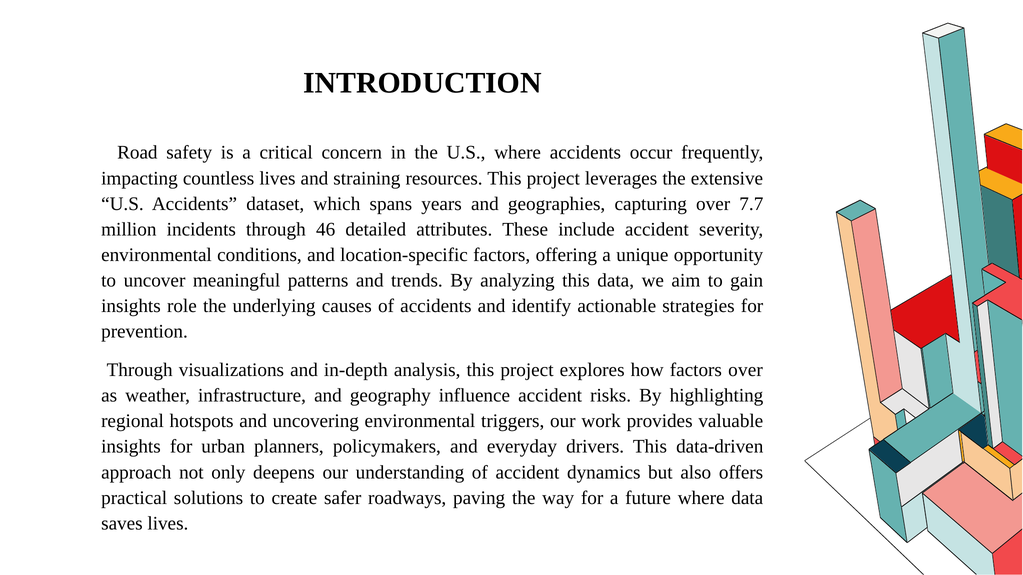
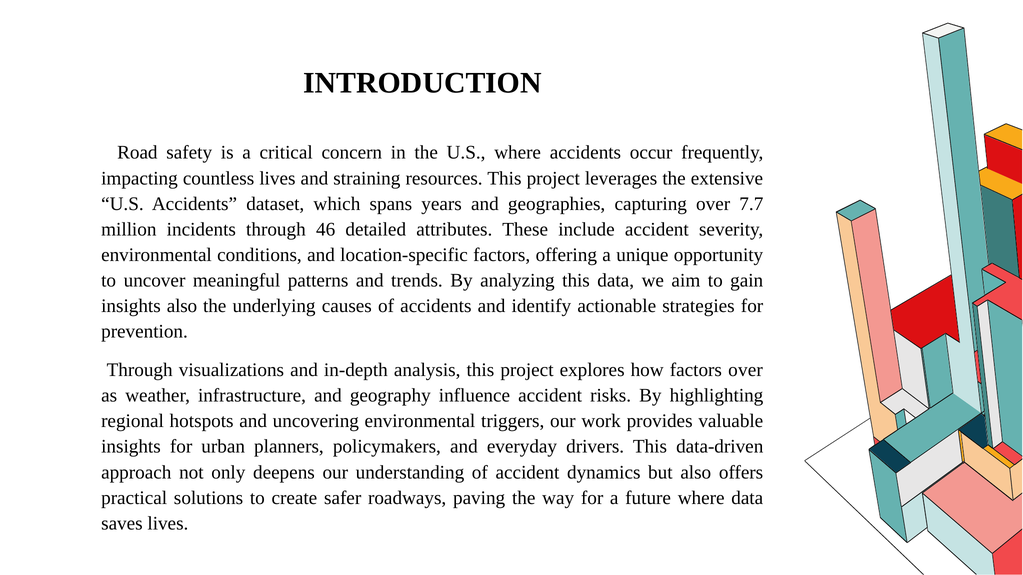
insights role: role -> also (182, 306)
